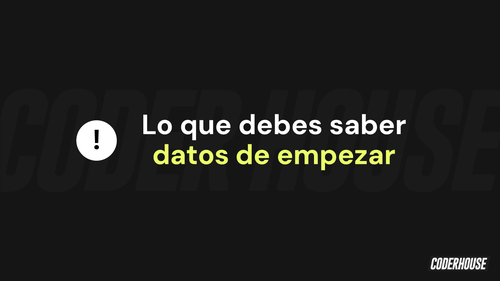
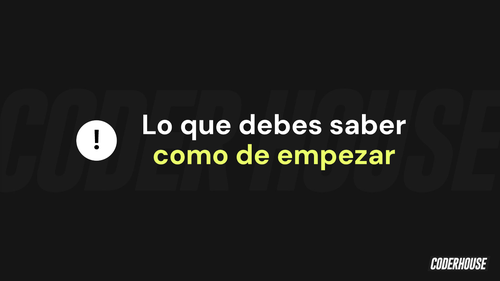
datos: datos -> como (191, 155)
